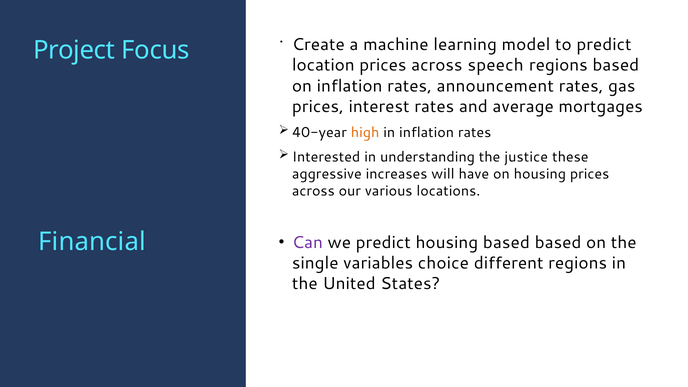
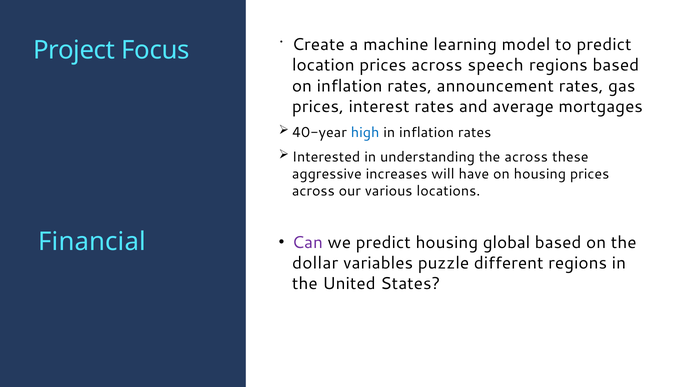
high colour: orange -> blue (365, 132)
the justice: justice -> across (526, 157)
housing based: based -> global (507, 242)
single: single -> dollar (315, 263)
choice: choice -> puzzle (443, 263)
